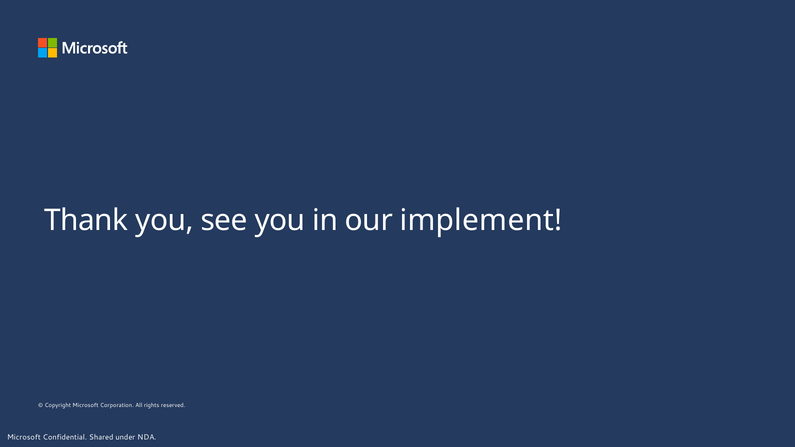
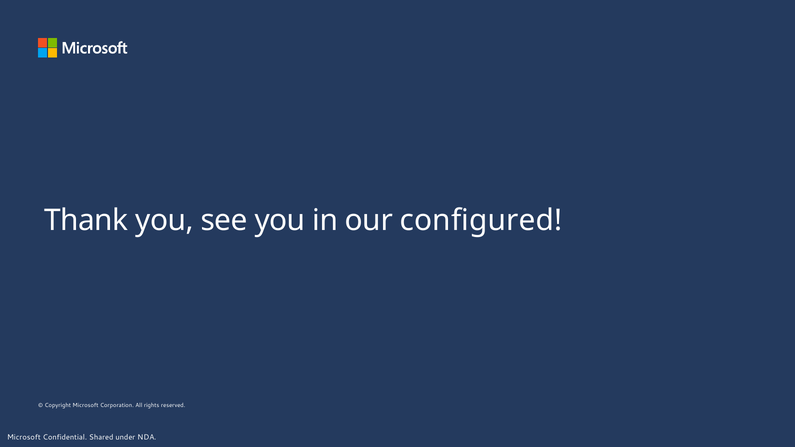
implement: implement -> configured (481, 221)
